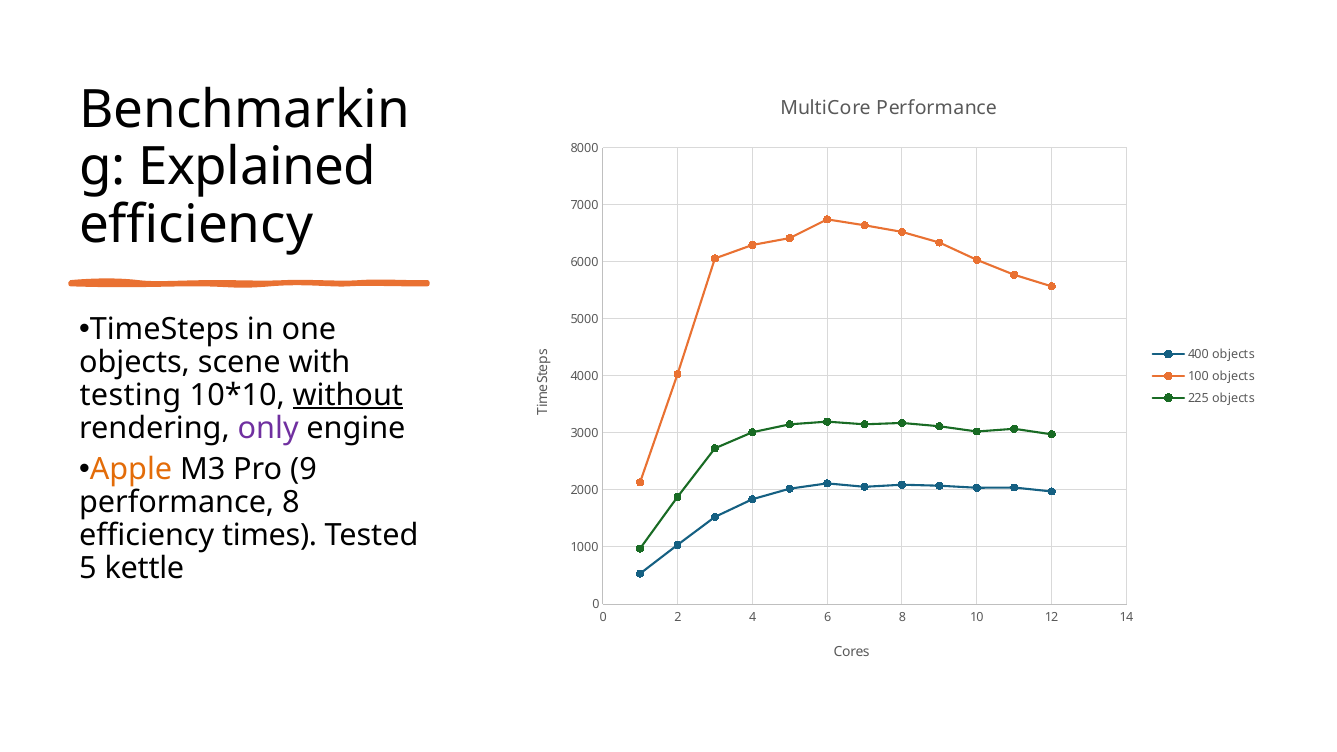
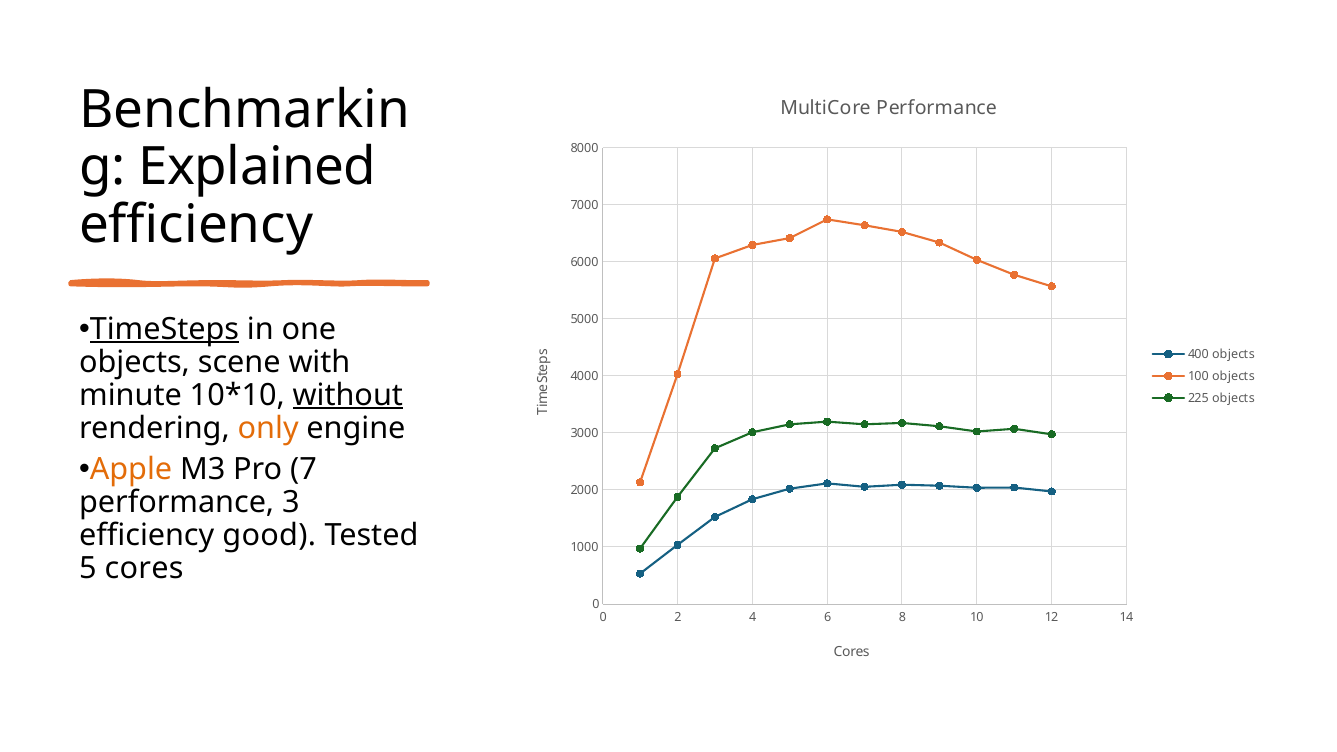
TimeSteps underline: none -> present (164, 329)
testing: testing -> minute (131, 395)
only colour: purple -> orange (268, 428)
9: 9 -> 7 (303, 470)
performance 8: 8 -> 3 (291, 503)
times: times -> good (269, 536)
5 kettle: kettle -> cores (144, 569)
